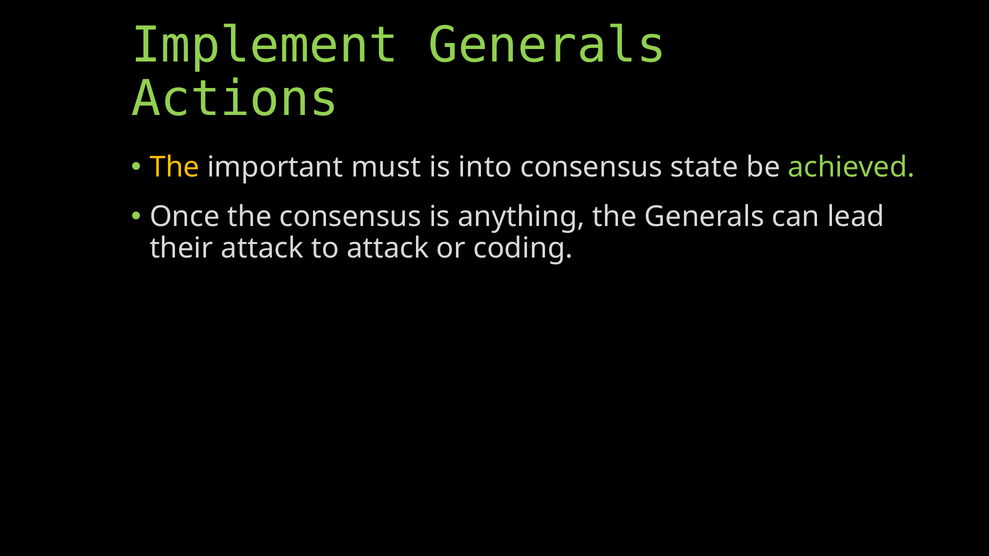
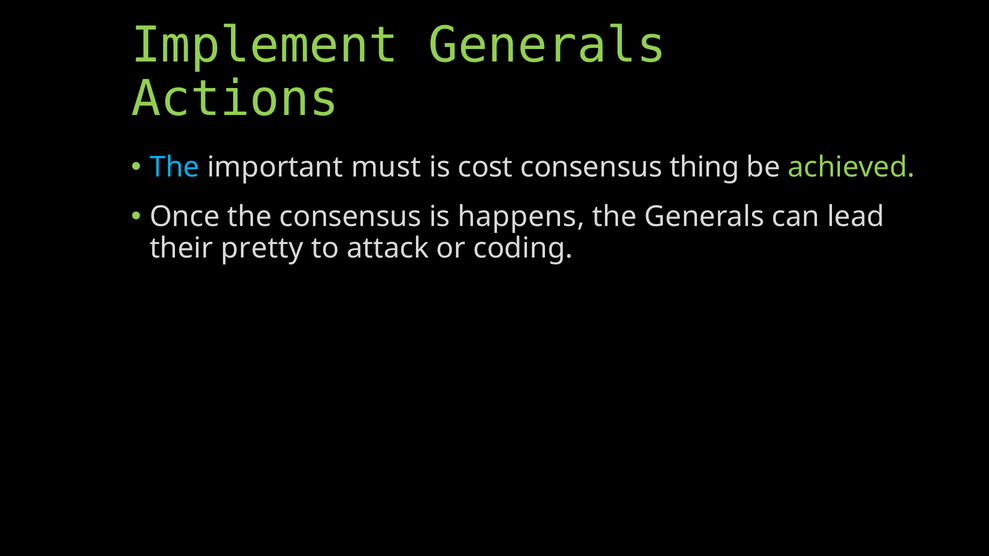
The colour: yellow -> light blue (175, 167)
into: into -> cost (485, 167)
state: state -> thing (705, 167)
anything: anything -> happens (521, 217)
their attack: attack -> pretty (262, 248)
